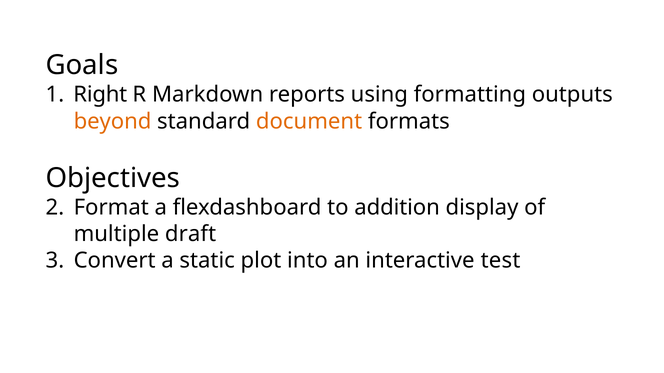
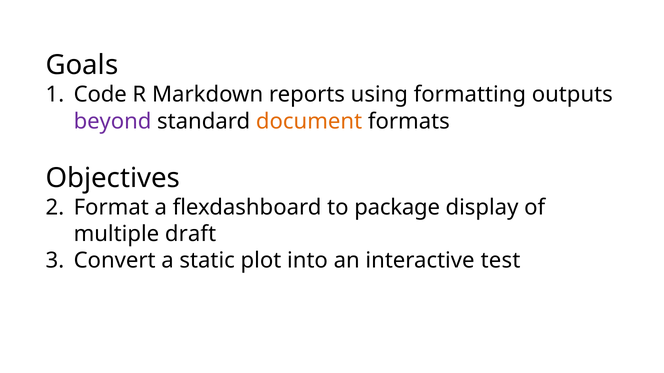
Right: Right -> Code (100, 95)
beyond colour: orange -> purple (113, 121)
addition: addition -> package (397, 208)
